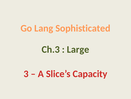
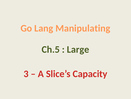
Sophisticated: Sophisticated -> Manipulating (83, 28)
Ch.3: Ch.3 -> Ch.5 (51, 49)
